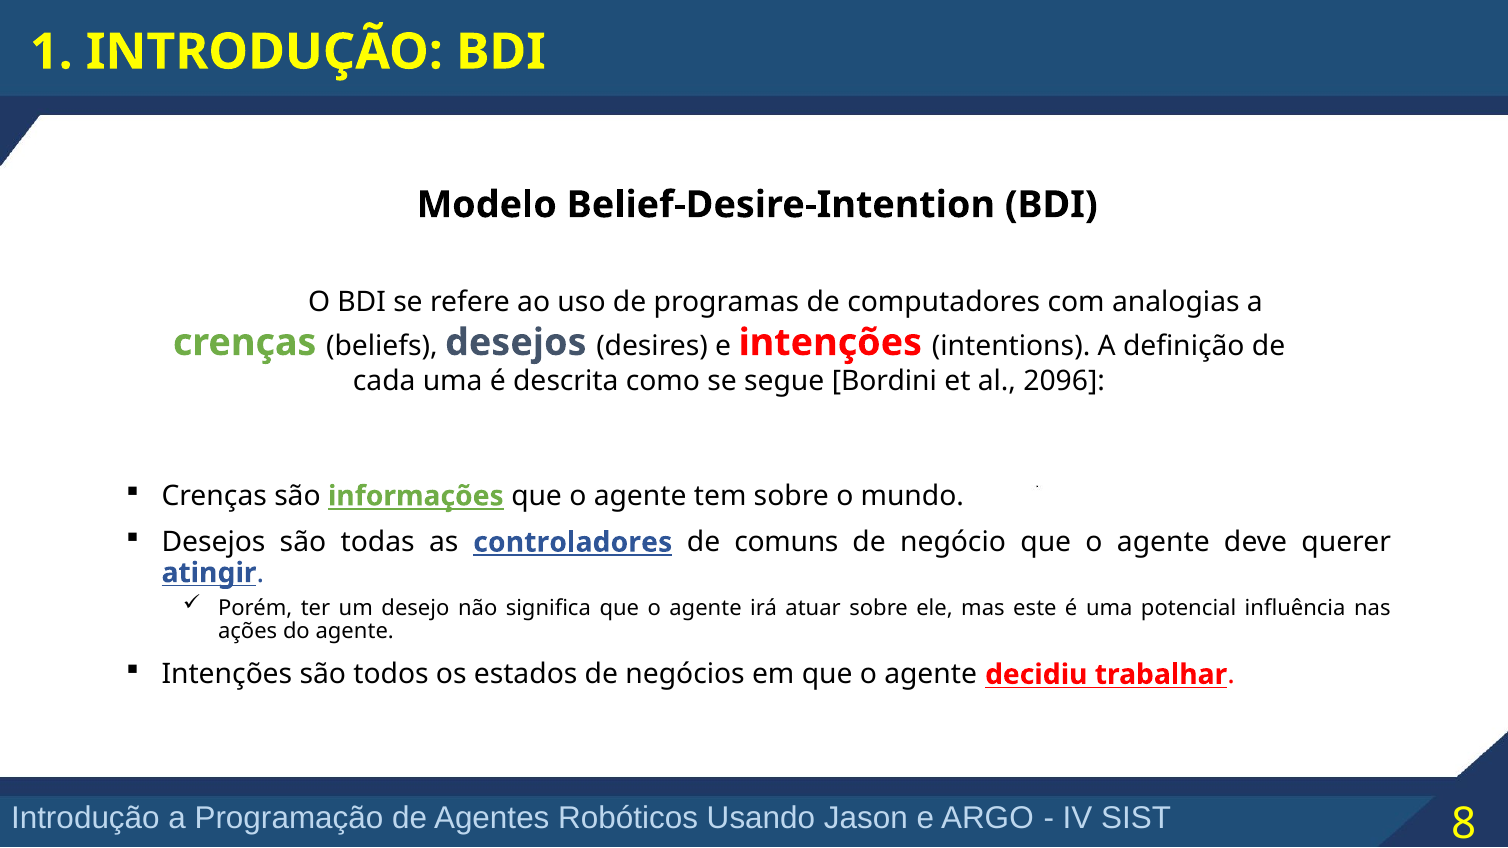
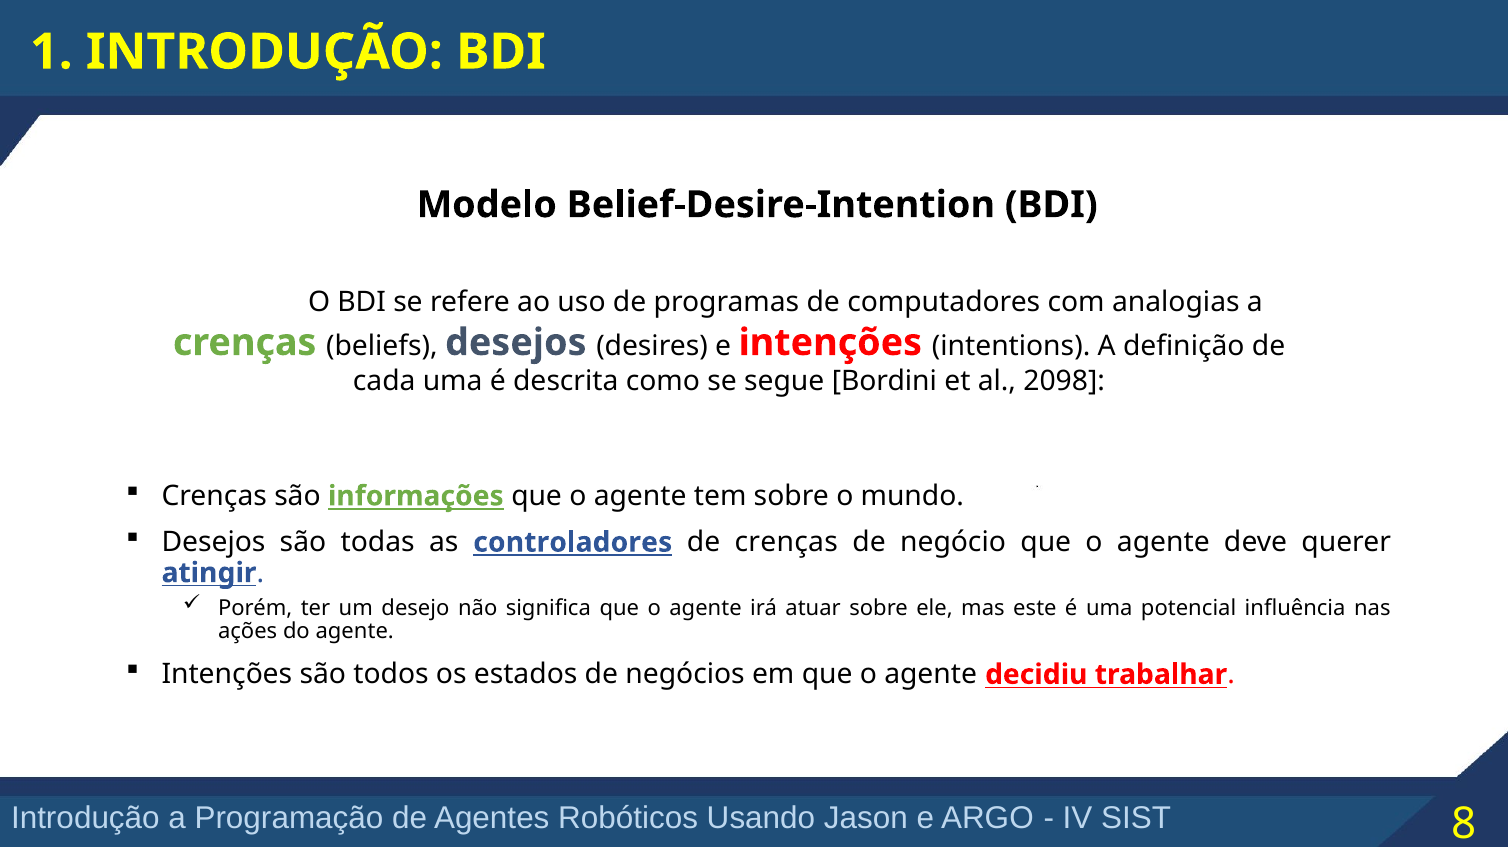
2096: 2096 -> 2098 (1064, 382)
de comuns: comuns -> crenças (786, 542)
